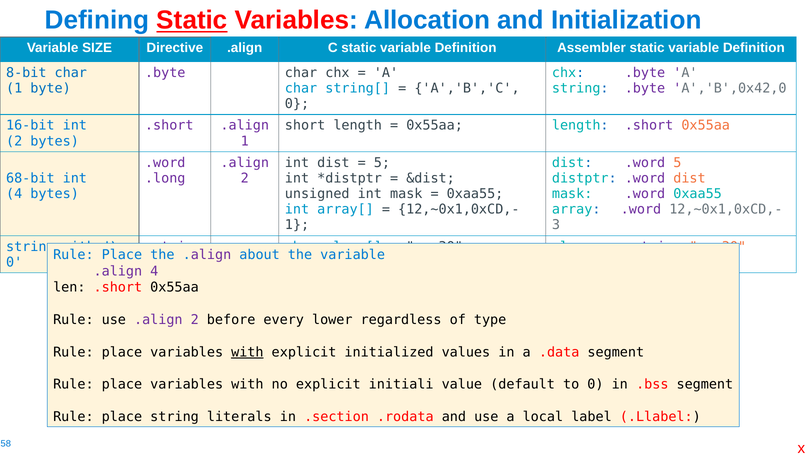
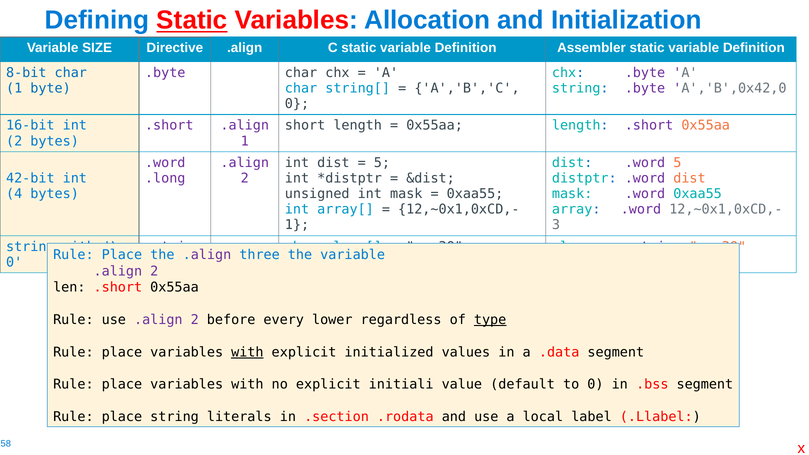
68-bit: 68-bit -> 42-bit (30, 178)
about: about -> three (260, 255)
4: 4 -> 2 (154, 271)
type underline: none -> present (490, 320)
